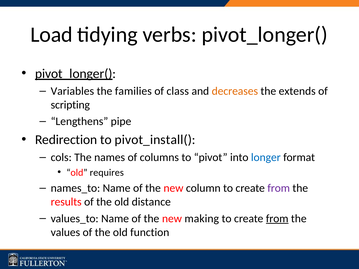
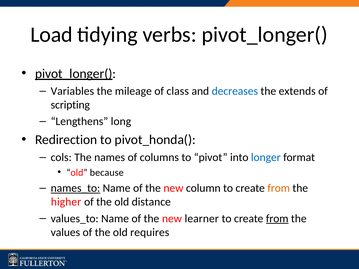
families: families -> mileage (133, 91)
decreases colour: orange -> blue (235, 91)
pipe: pipe -> long (121, 122)
pivot_install(: pivot_install( -> pivot_honda( (155, 140)
requires: requires -> because (107, 173)
names_to underline: none -> present (75, 188)
from colour: purple -> orange (279, 188)
results: results -> higher (66, 202)
making: making -> learner (202, 219)
function: function -> requires (150, 232)
